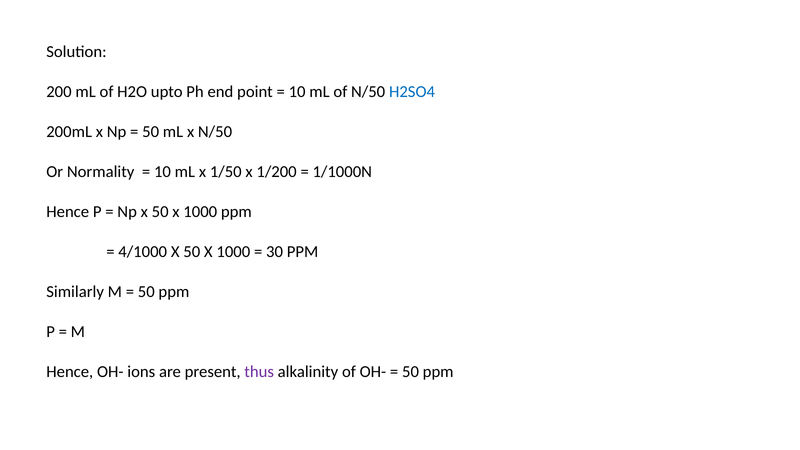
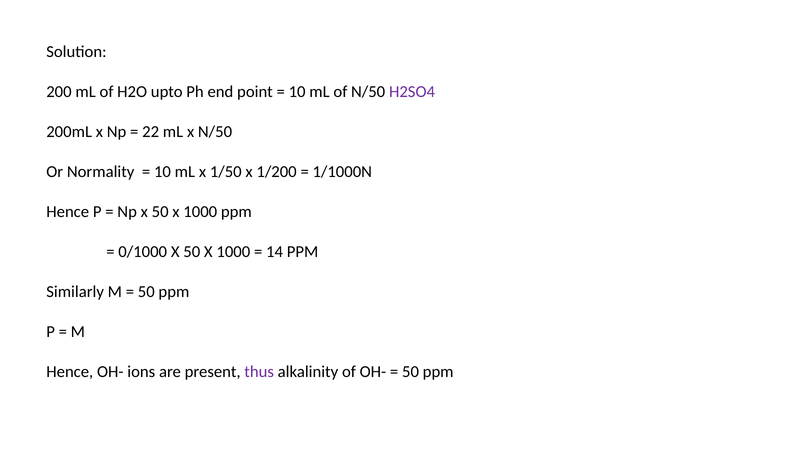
H2SO4 colour: blue -> purple (412, 92)
50: 50 -> 22 (151, 132)
4/1000: 4/1000 -> 0/1000 (143, 252)
30: 30 -> 14 (275, 252)
